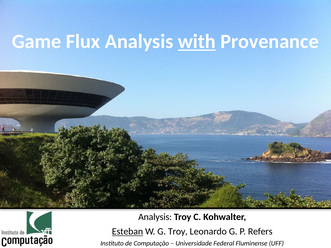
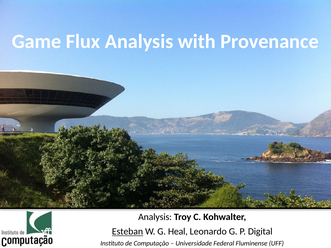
with underline: present -> none (197, 42)
G Troy: Troy -> Heal (178, 232)
Refers: Refers -> Digital (260, 232)
